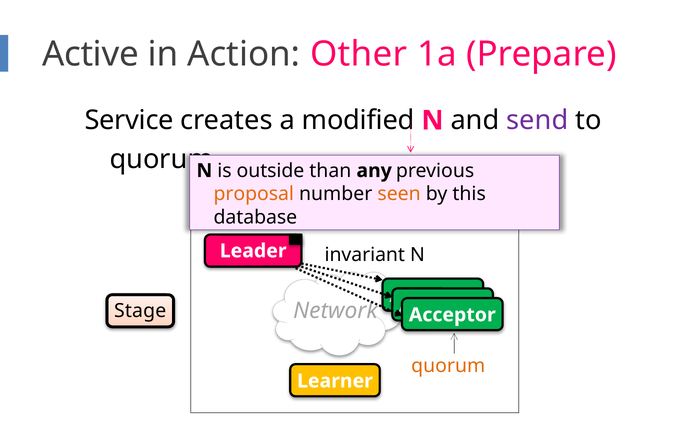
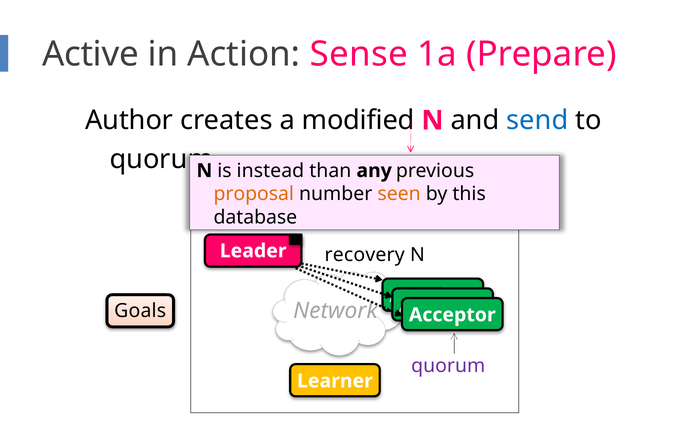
Other: Other -> Sense (359, 54)
Service: Service -> Author (129, 121)
send colour: purple -> blue (537, 121)
outside: outside -> instead (270, 171)
invariant: invariant -> recovery (365, 255)
Stage: Stage -> Goals (140, 311)
quorum colour: orange -> purple (448, 366)
